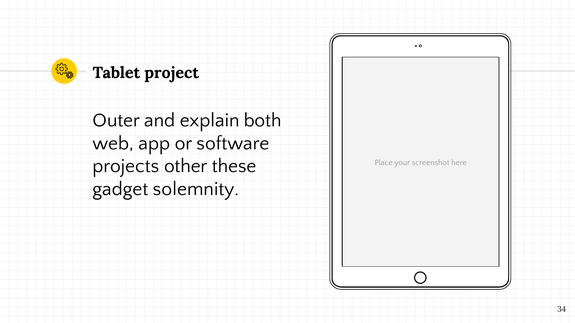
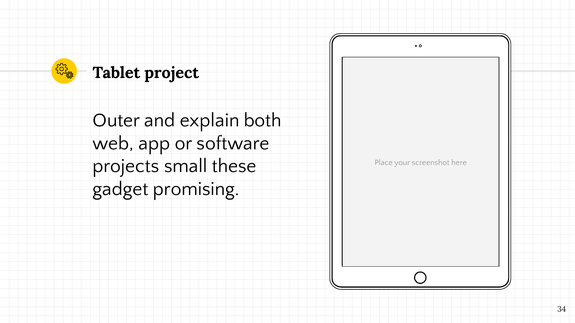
other: other -> small (186, 166)
solemnity: solemnity -> promising (196, 189)
